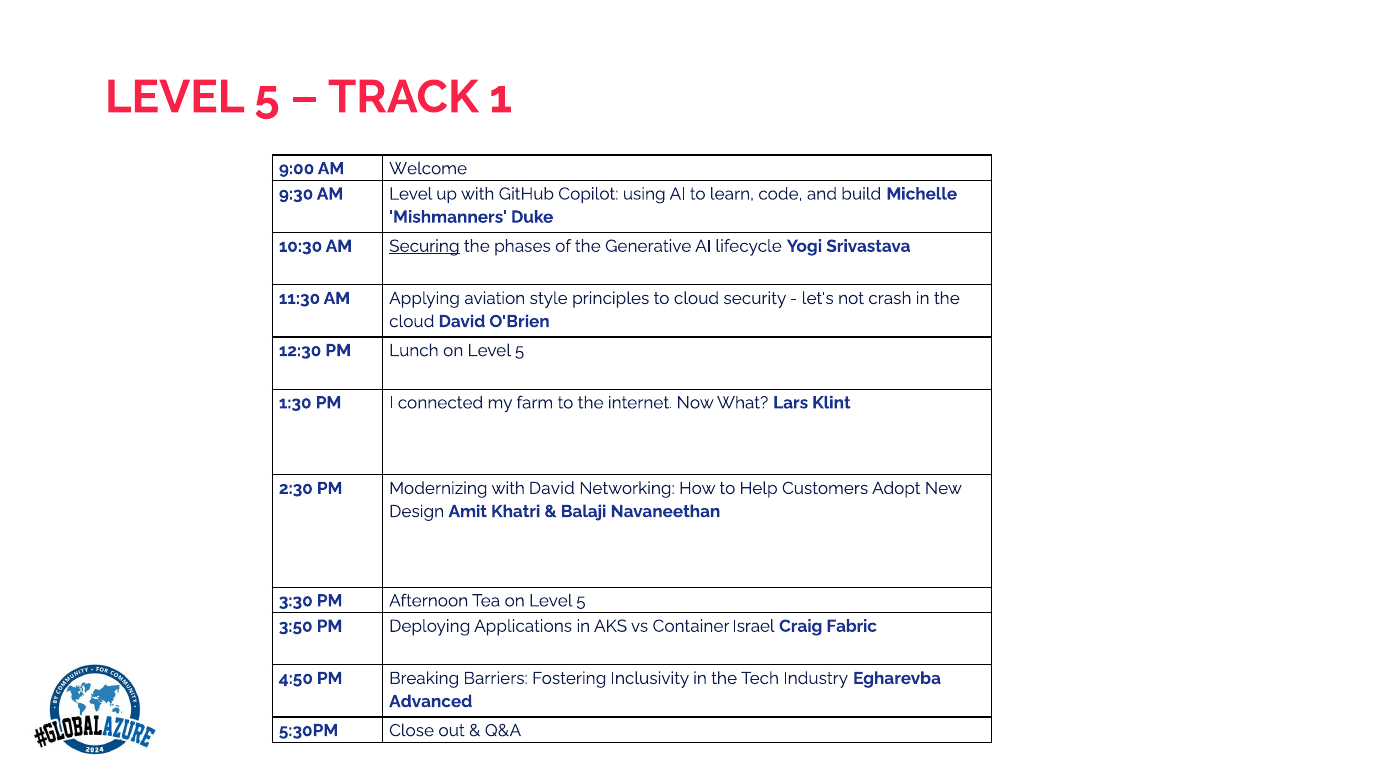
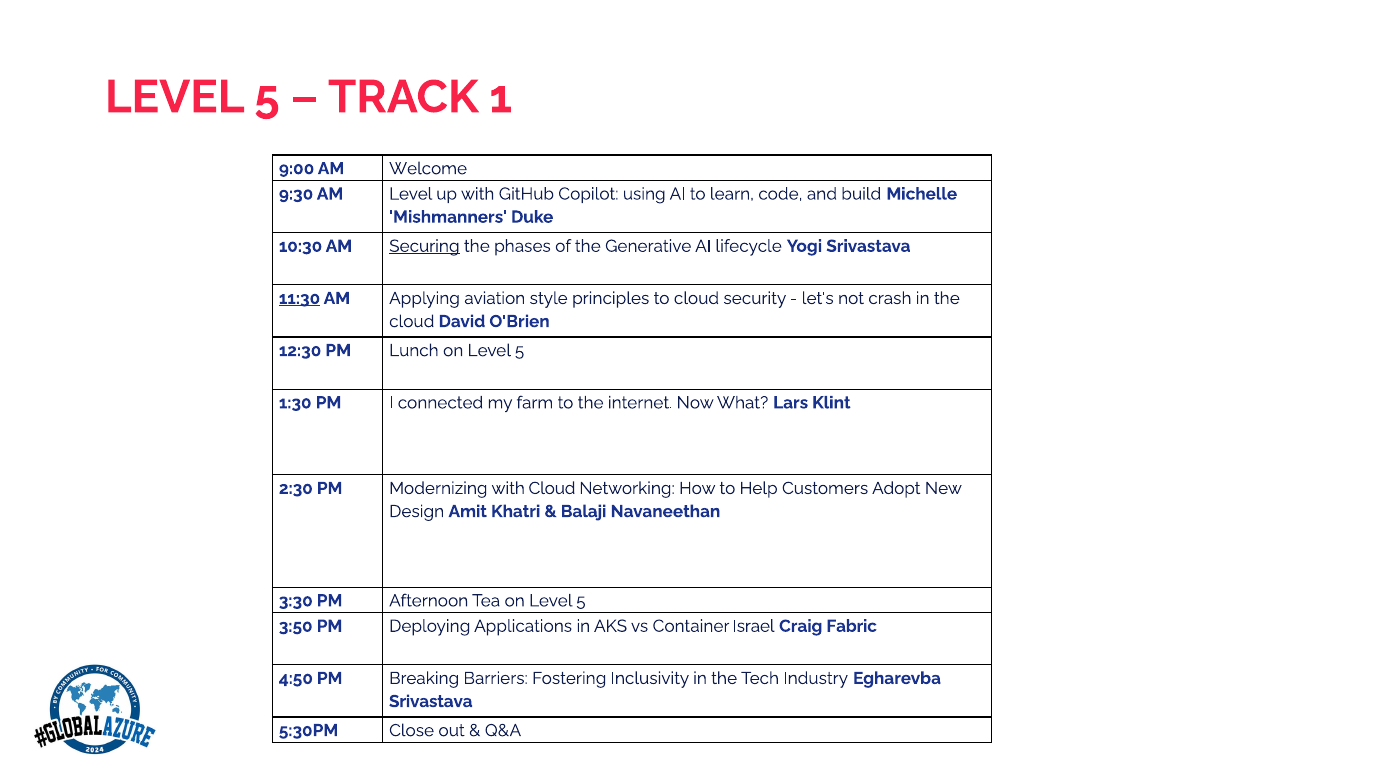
11:30 underline: none -> present (299, 298)
with David: David -> Cloud (552, 488)
Advanced: Advanced -> Srivastava (431, 701)
